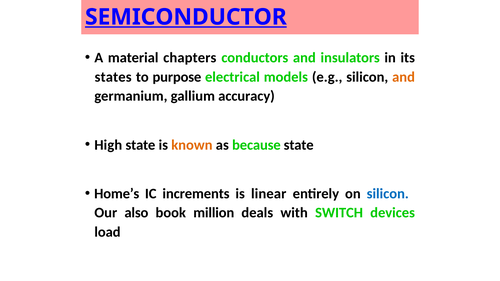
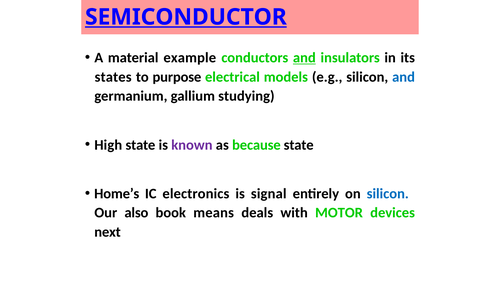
chapters: chapters -> example (190, 58)
and underline: none -> present (304, 58)
and colour: orange -> blue (404, 77)
accuracy: accuracy -> studying (246, 96)
known colour: orange -> purple (192, 145)
increments: increments -> electronics (196, 194)
linear: linear -> signal (269, 194)
million: million -> means (214, 213)
SWITCH: SWITCH -> MOTOR (339, 213)
load: load -> next (107, 232)
